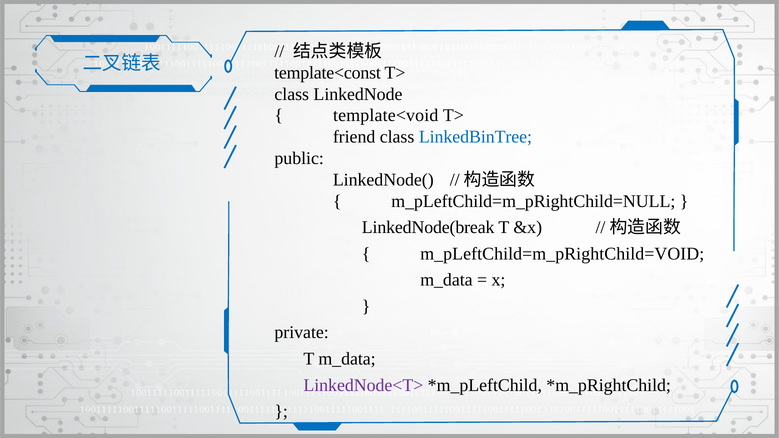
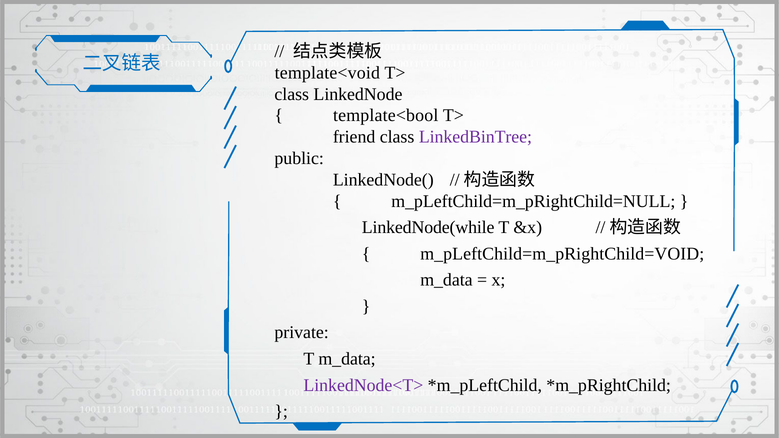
template<const: template<const -> template<void (327, 73)
template<void: template<void -> template<bool (386, 116)
LinkedBinTree colour: blue -> purple (475, 137)
LinkedNode(break: LinkedNode(break -> LinkedNode(while (428, 228)
